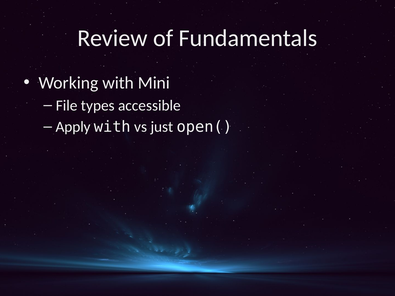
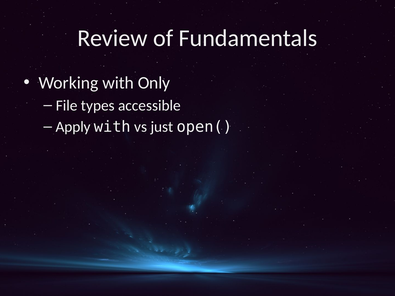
Mini: Mini -> Only (154, 83)
